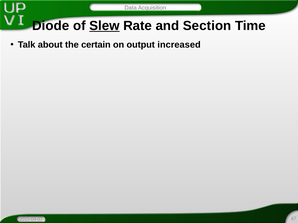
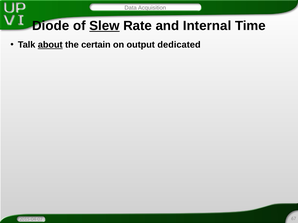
Section: Section -> Internal (207, 26)
about underline: none -> present (50, 45)
increased: increased -> dedicated (179, 45)
